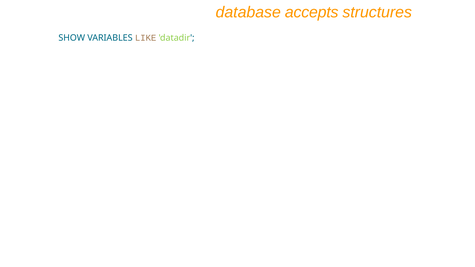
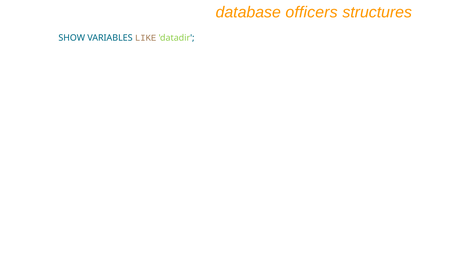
accepts: accepts -> officers (312, 12)
